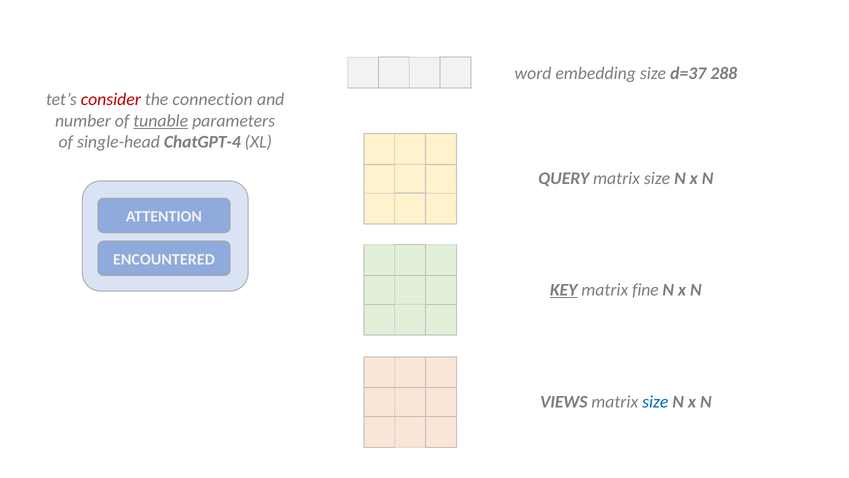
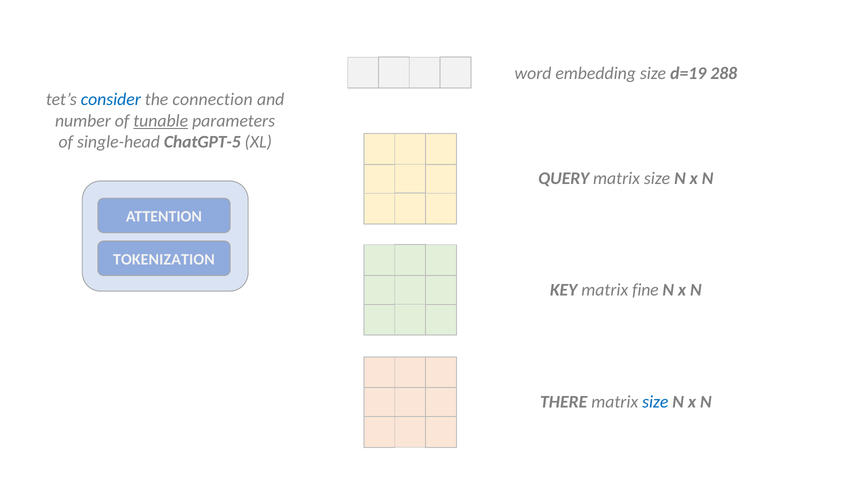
d=37: d=37 -> d=19 (688, 74)
consider colour: red -> blue (111, 99)
ChatGPT-4: ChatGPT-4 -> ChatGPT-5 (202, 142)
ENCOUNTERED: ENCOUNTERED -> TOKENIZATION (164, 259)
KEY underline: present -> none (564, 289)
VIEWS: VIEWS -> THERE (564, 402)
